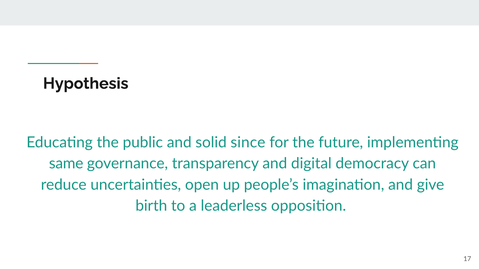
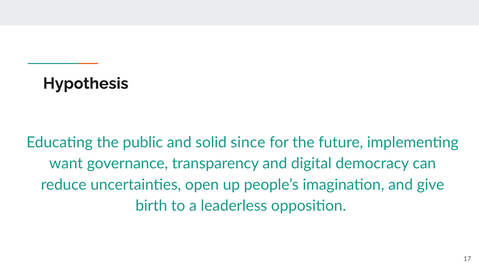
same: same -> want (66, 164)
